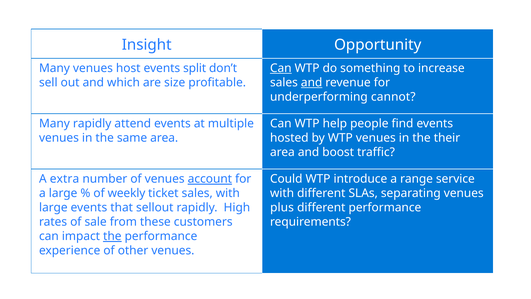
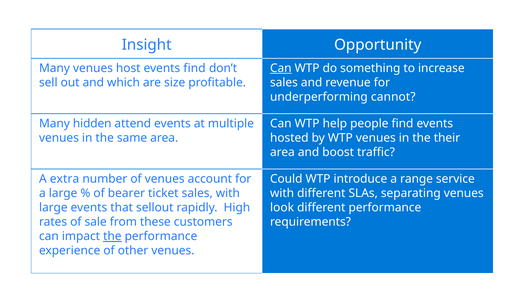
events split: split -> find (195, 68)
and underline: present -> none (312, 83)
Many rapidly: rapidly -> hidden (92, 124)
account underline: present -> none (210, 179)
weekly: weekly -> bearer (126, 193)
plus: plus -> look (282, 207)
